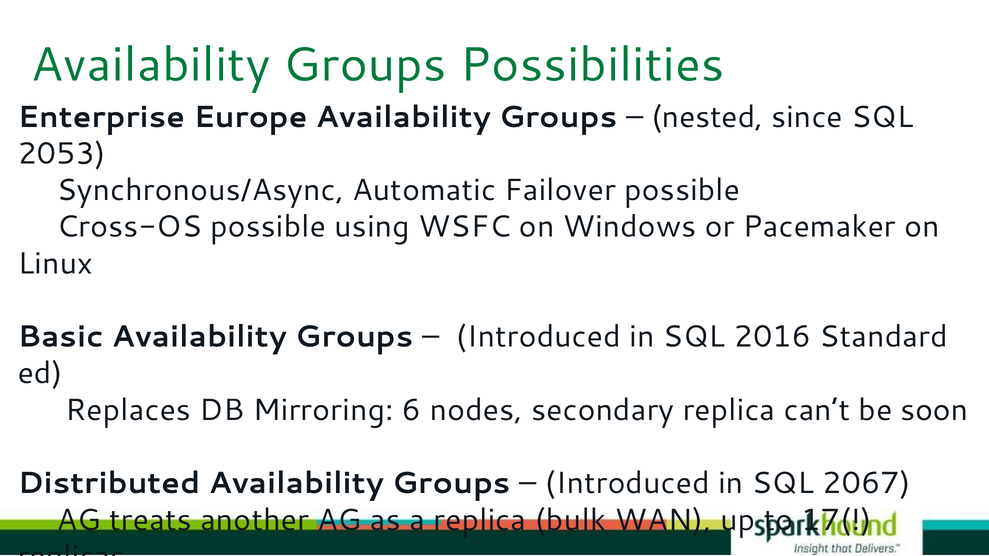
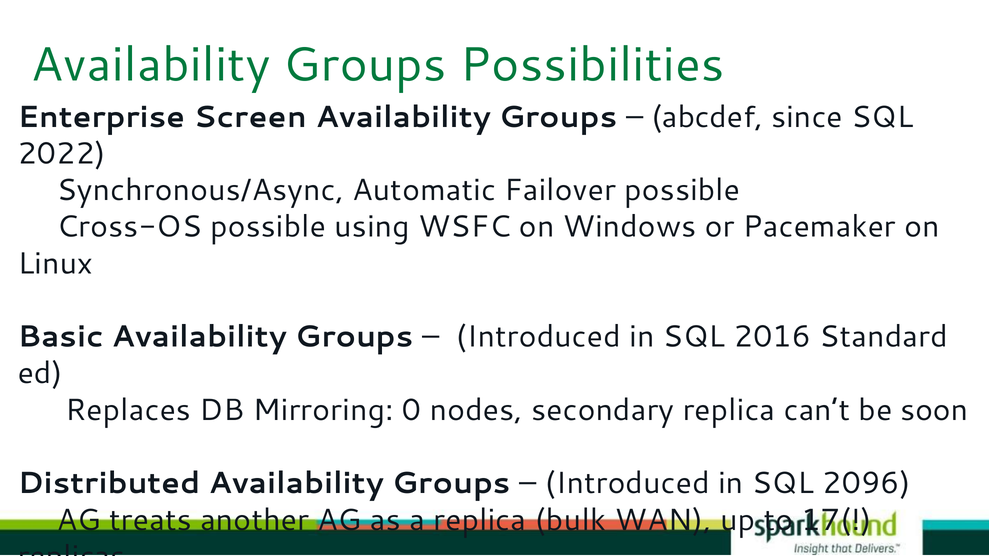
Europe: Europe -> Screen (250, 117)
nested: nested -> abcdef (707, 117)
2053: 2053 -> 2022 (62, 154)
6: 6 -> 0 (412, 410)
2067: 2067 -> 2096 (867, 484)
